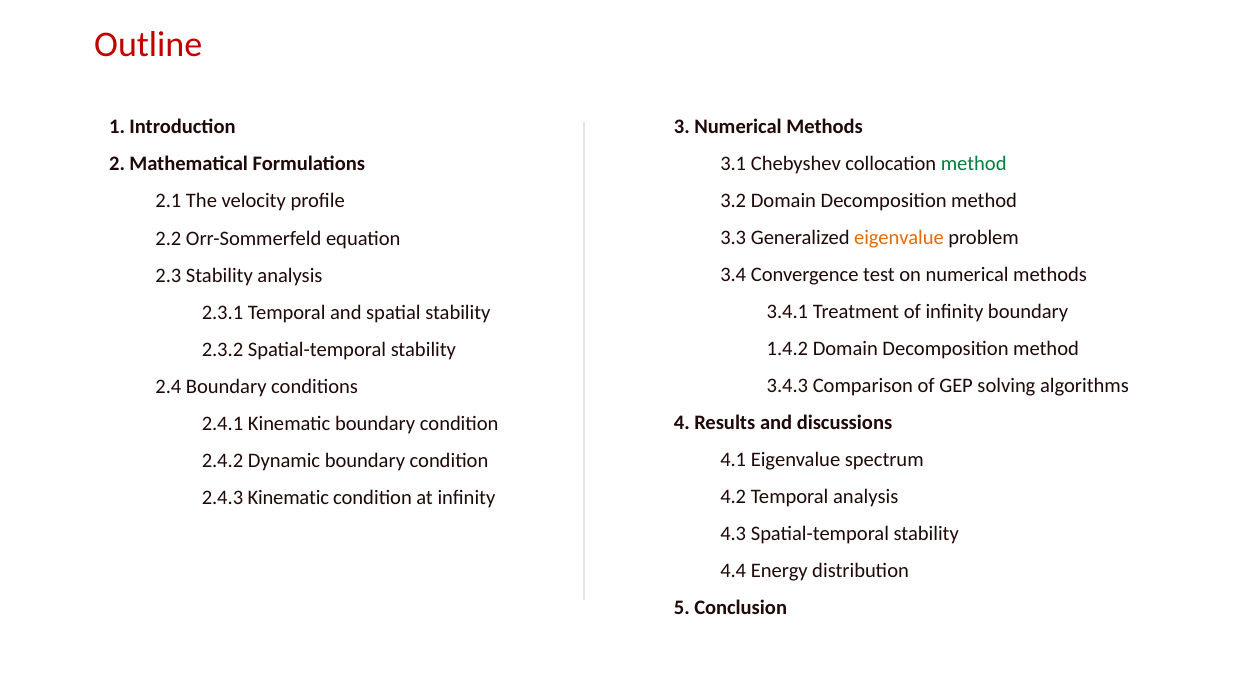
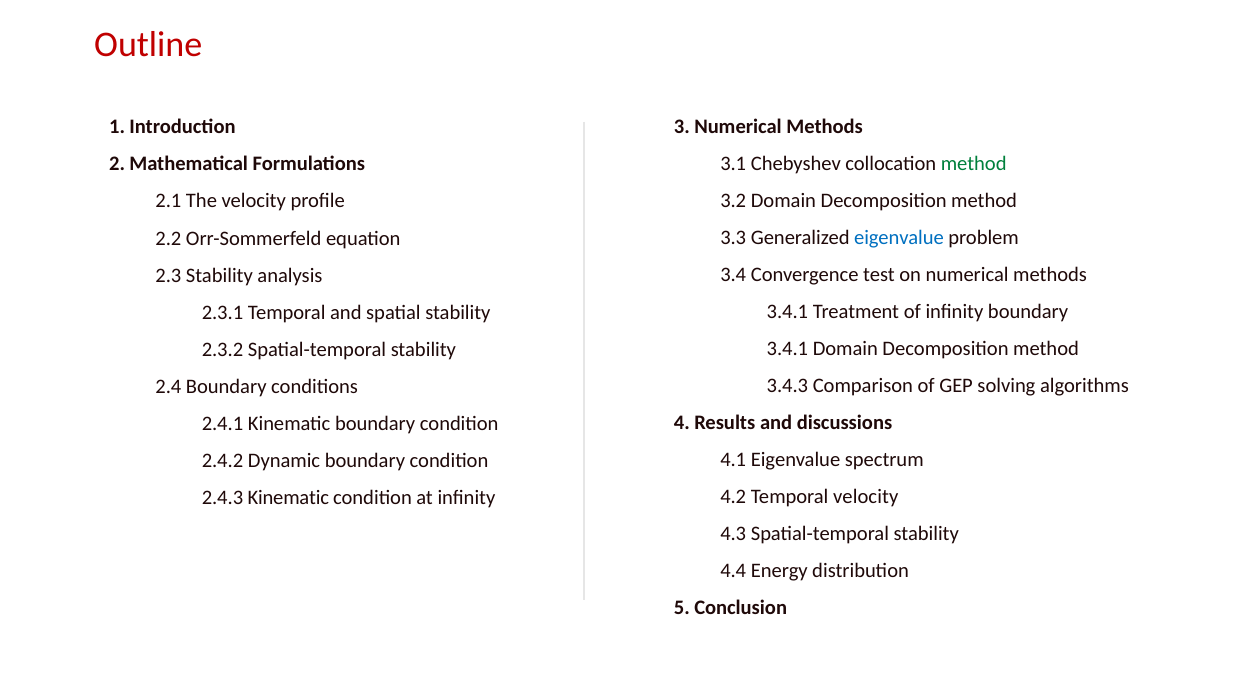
eigenvalue colour: orange -> blue (899, 238)
1.4.2: 1.4.2 -> 3.4.1 (787, 349)
Temporal analysis: analysis -> velocity (866, 497)
